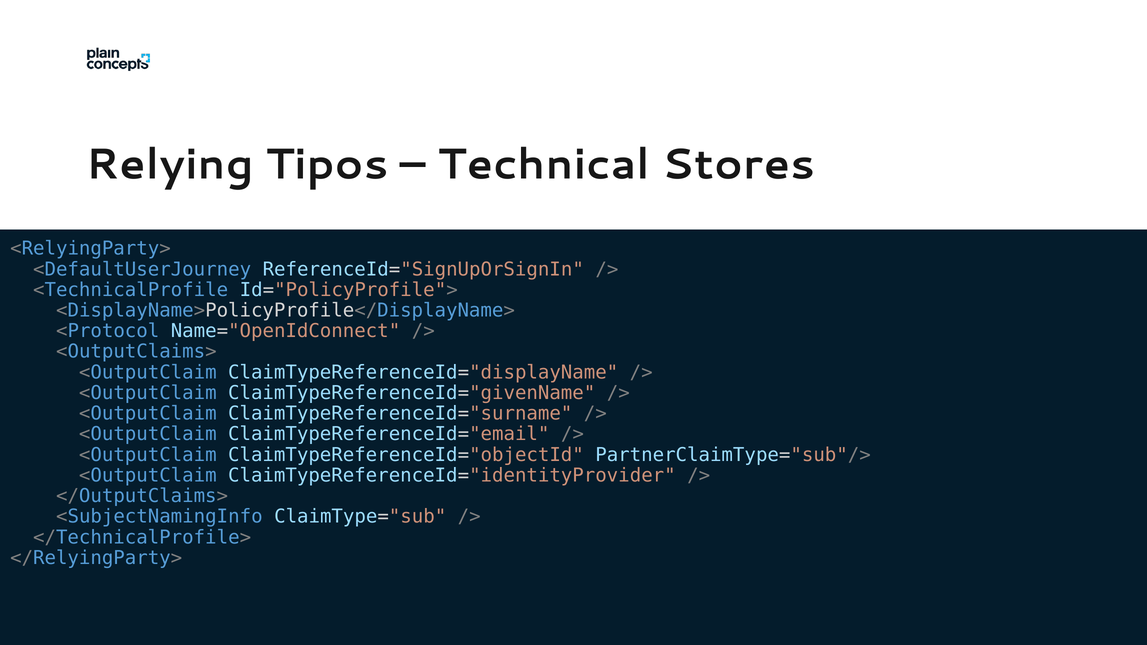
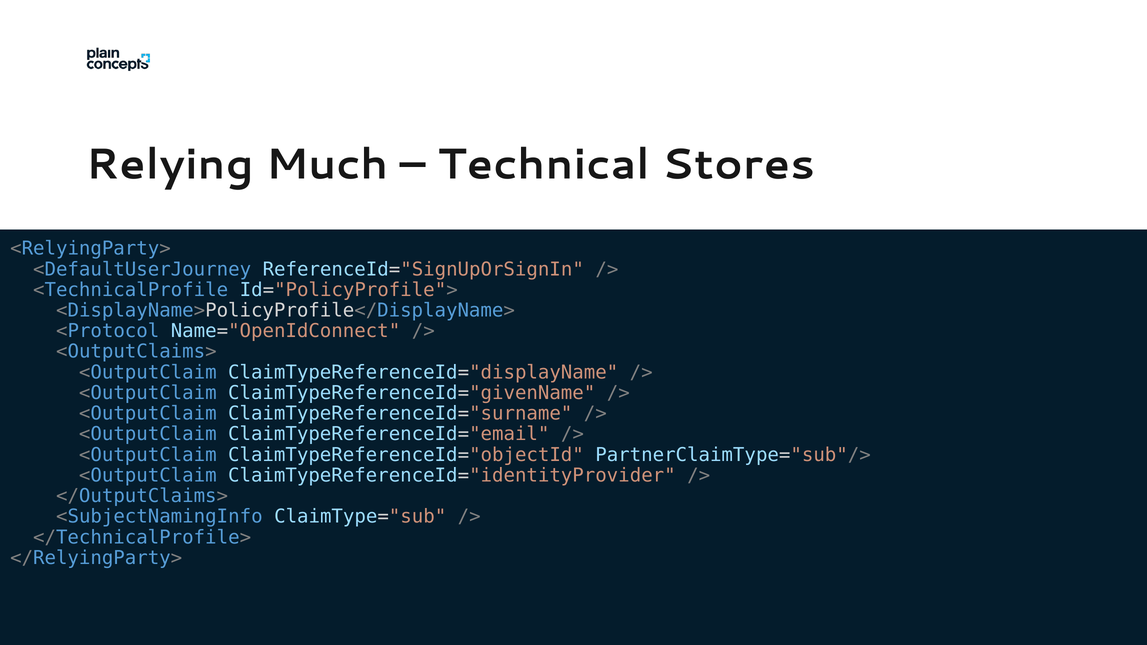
Tipos: Tipos -> Much (327, 165)
